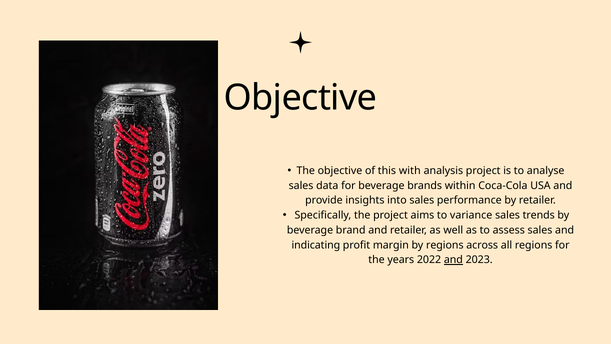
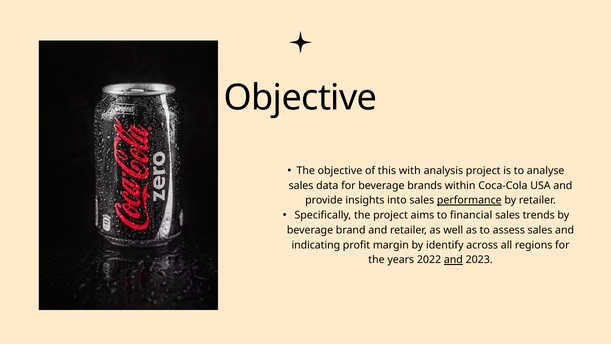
performance underline: none -> present (469, 200)
variance: variance -> financial (471, 215)
by regions: regions -> identify (445, 245)
